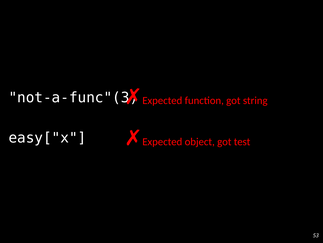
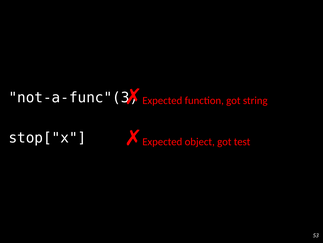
easy["x: easy["x -> stop["x (47, 138)
